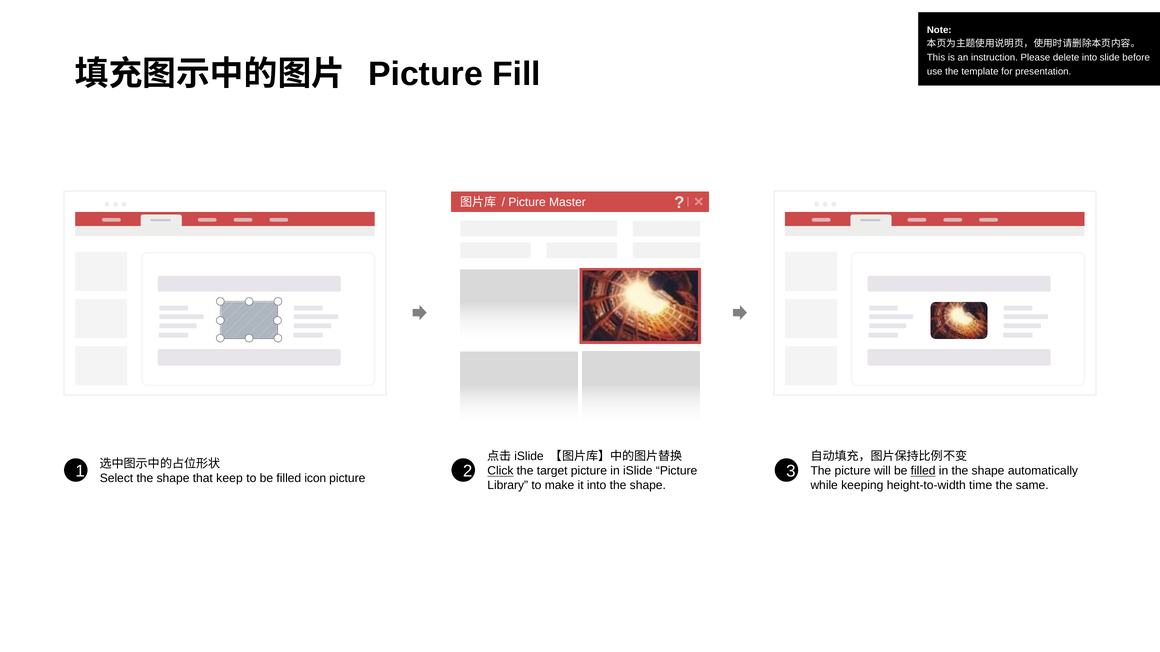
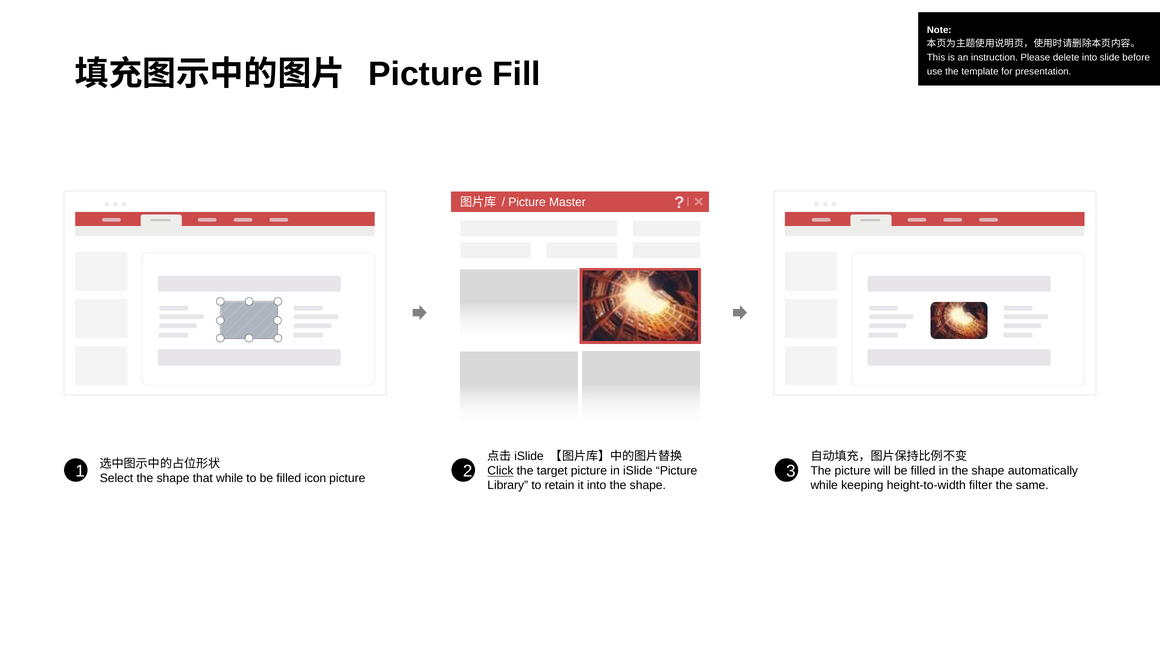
filled underline: present -> none (923, 471)
that keep: keep -> while (230, 479)
make: make -> retain (560, 486)
time: time -> filter (981, 486)
